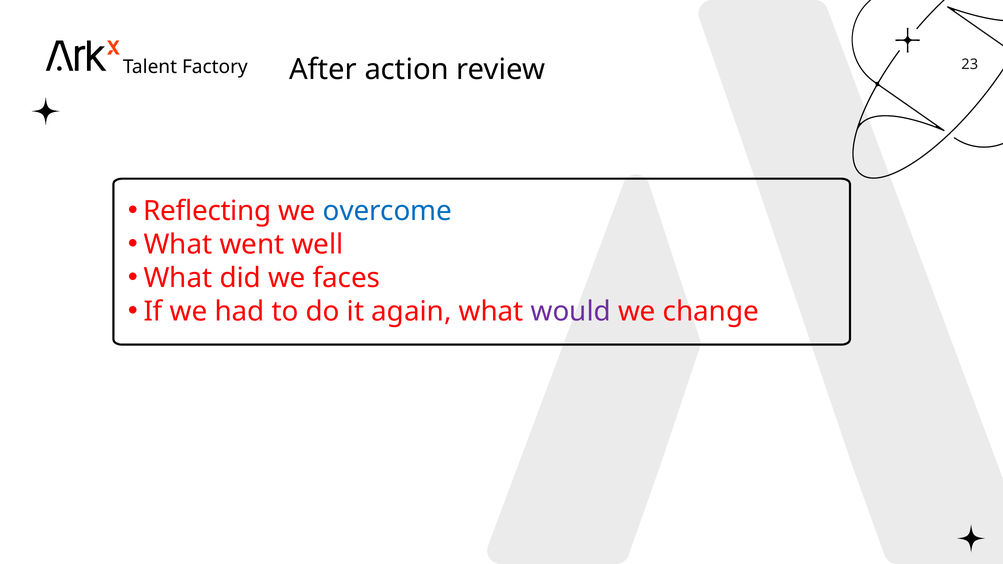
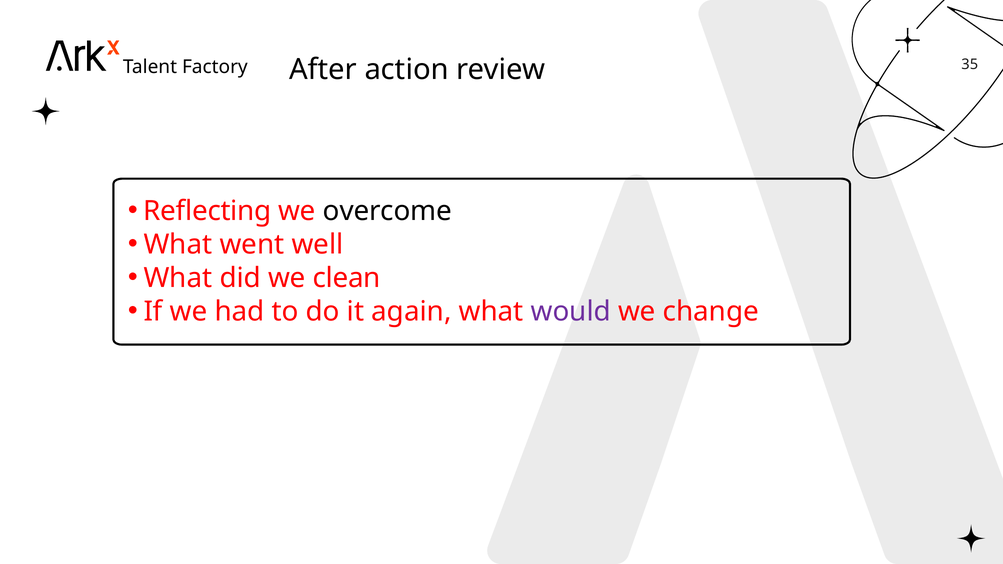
23: 23 -> 35 (970, 64)
overcome colour: blue -> black (387, 211)
faces: faces -> clean (347, 278)
